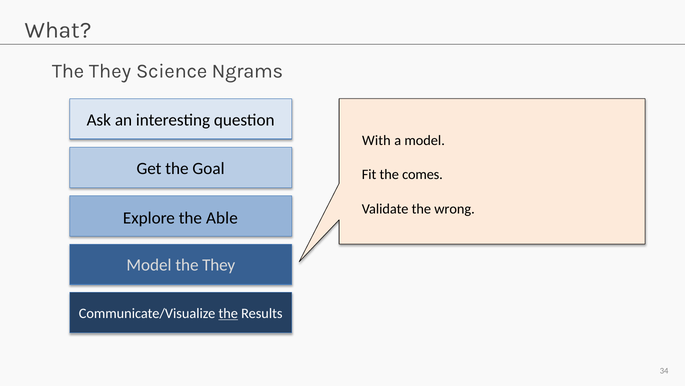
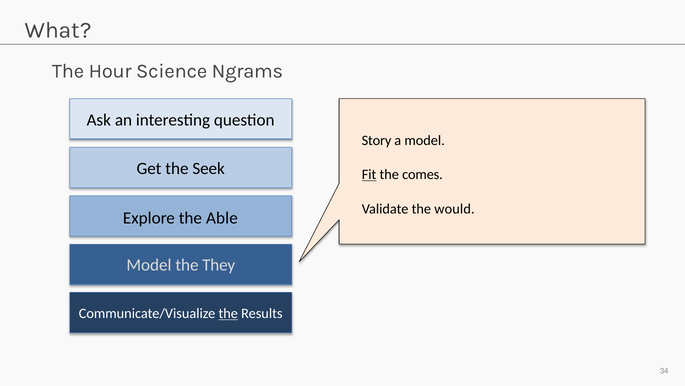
They: They -> Hour (110, 71)
With: With -> Story (377, 140)
Goal: Goal -> Seek (209, 168)
Fit underline: none -> present (369, 174)
wrong: wrong -> would (454, 209)
